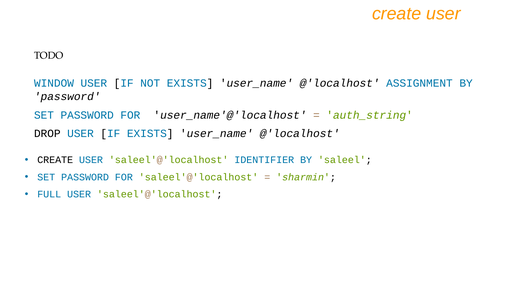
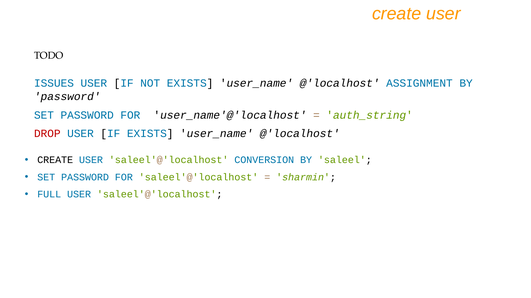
WINDOW: WINDOW -> ISSUES (54, 83)
DROP colour: black -> red (47, 134)
IDENTIFIER: IDENTIFIER -> CONVERSION (264, 160)
